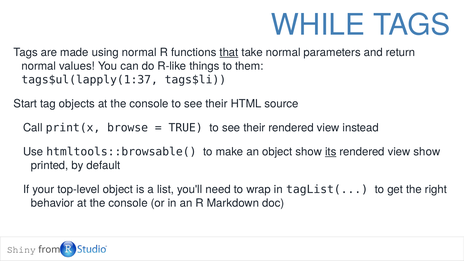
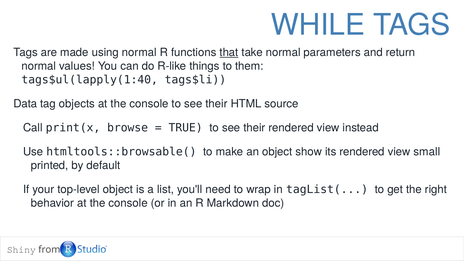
tags$ul(lapply(1:37: tags$ul(lapply(1:37 -> tags$ul(lapply(1:40 (90, 80)
Start: Start -> Data (25, 104)
its underline: present -> none (331, 152)
view show: show -> small (427, 152)
